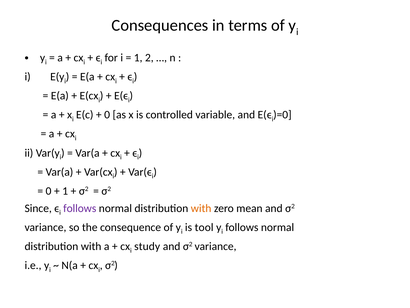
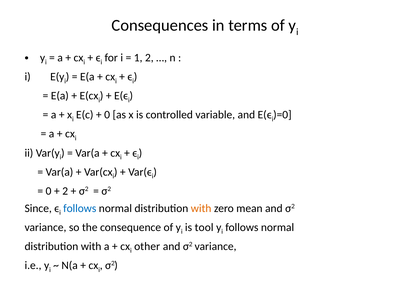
1: 1 -> 2 (65, 191)
follows colour: purple -> blue (80, 208)
study: study -> other (147, 246)
